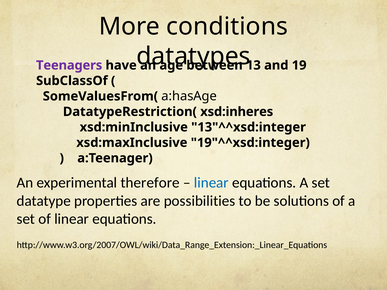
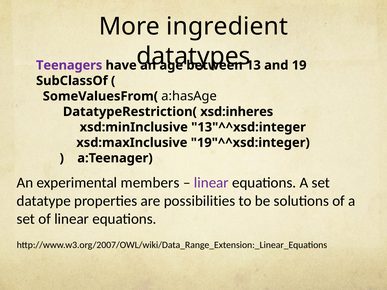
conditions: conditions -> ingredient (227, 27)
therefore: therefore -> members (150, 183)
linear colour: blue -> purple (211, 183)
